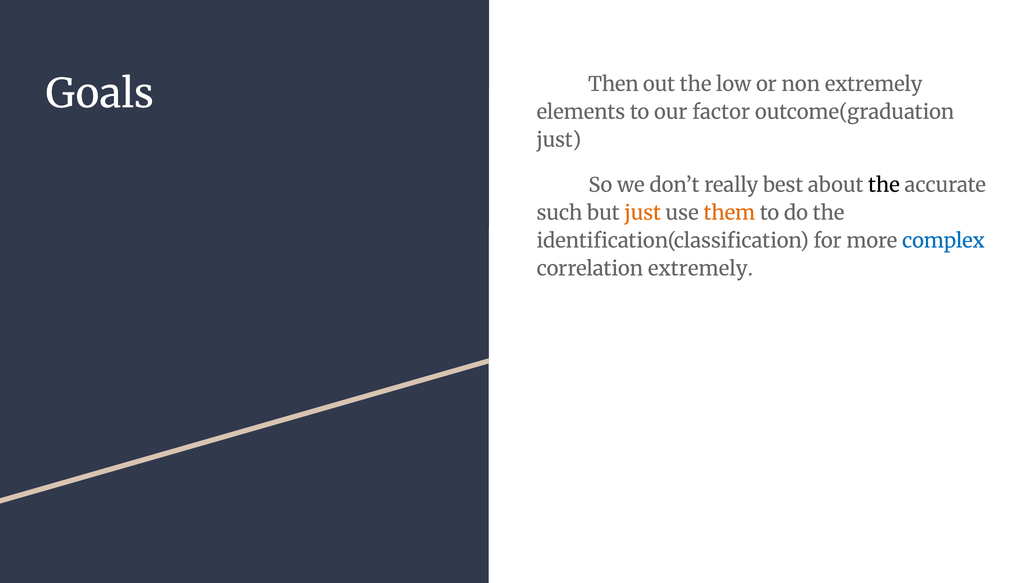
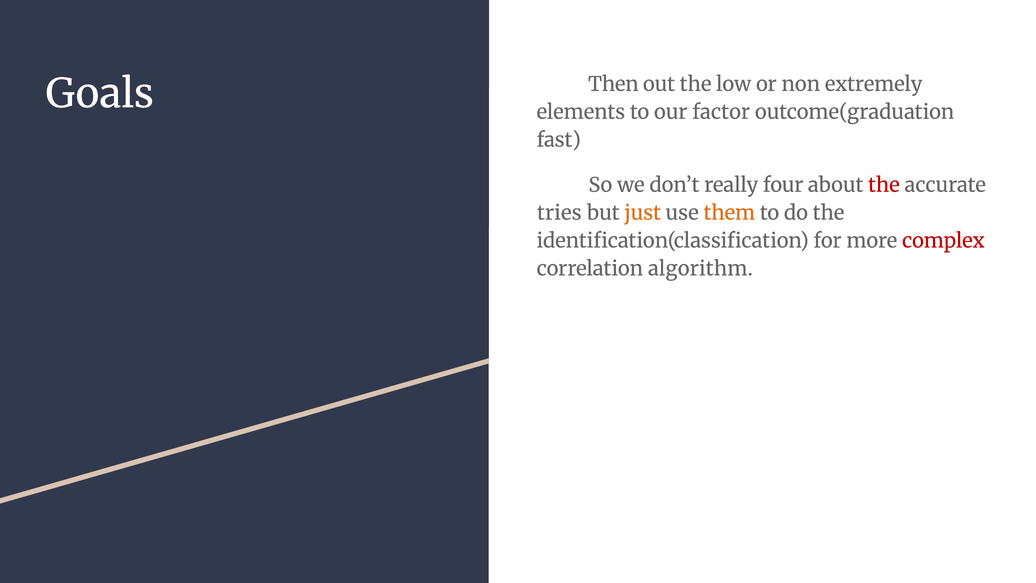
just: just -> fast (559, 140)
best: best -> four (783, 185)
the colour: black -> red (884, 185)
such: such -> tries (559, 213)
complex colour: blue -> red (943, 241)
correlation extremely: extremely -> algorithm (700, 269)
